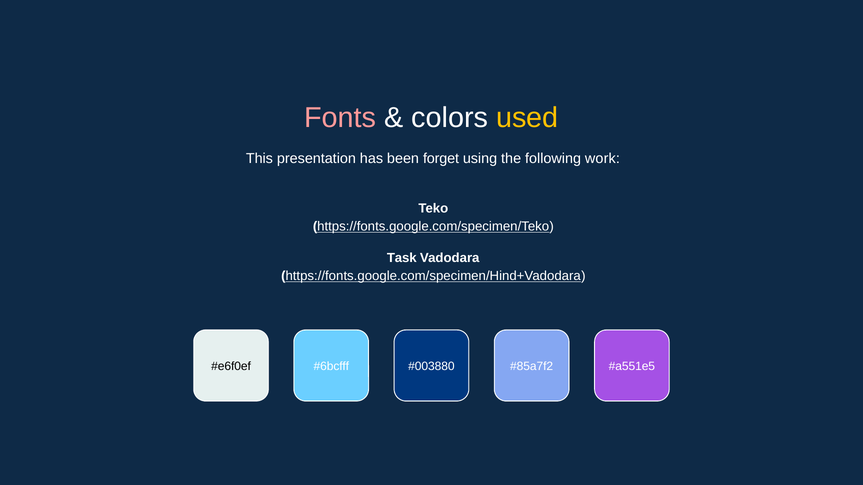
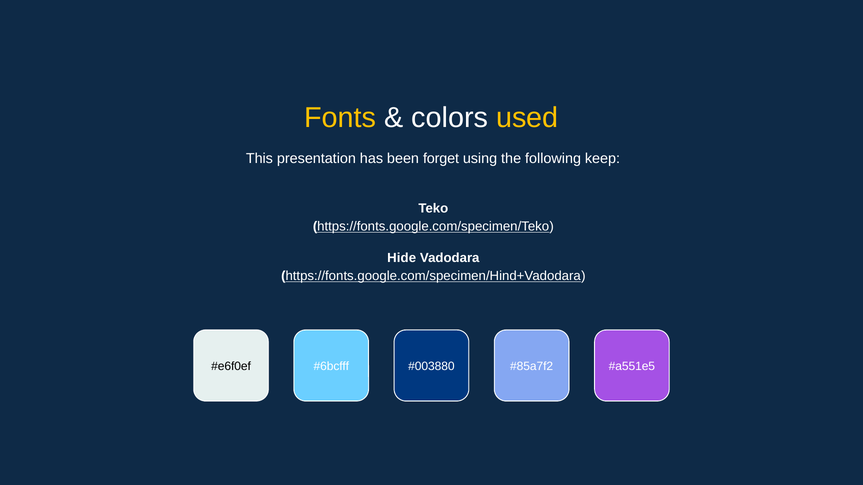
Fonts colour: pink -> yellow (340, 118)
work: work -> keep (602, 158)
Task: Task -> Hide (402, 258)
